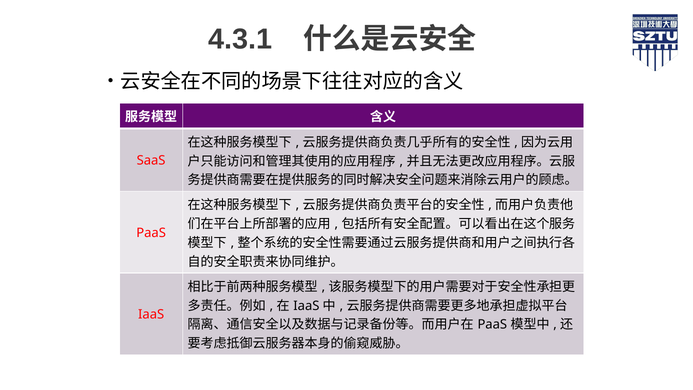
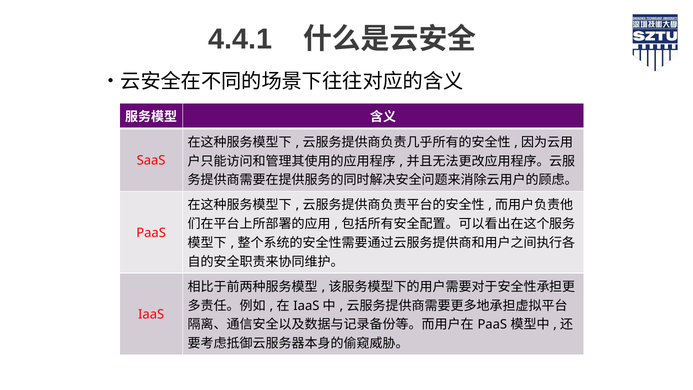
4.3.1: 4.3.1 -> 4.4.1 (240, 39)
